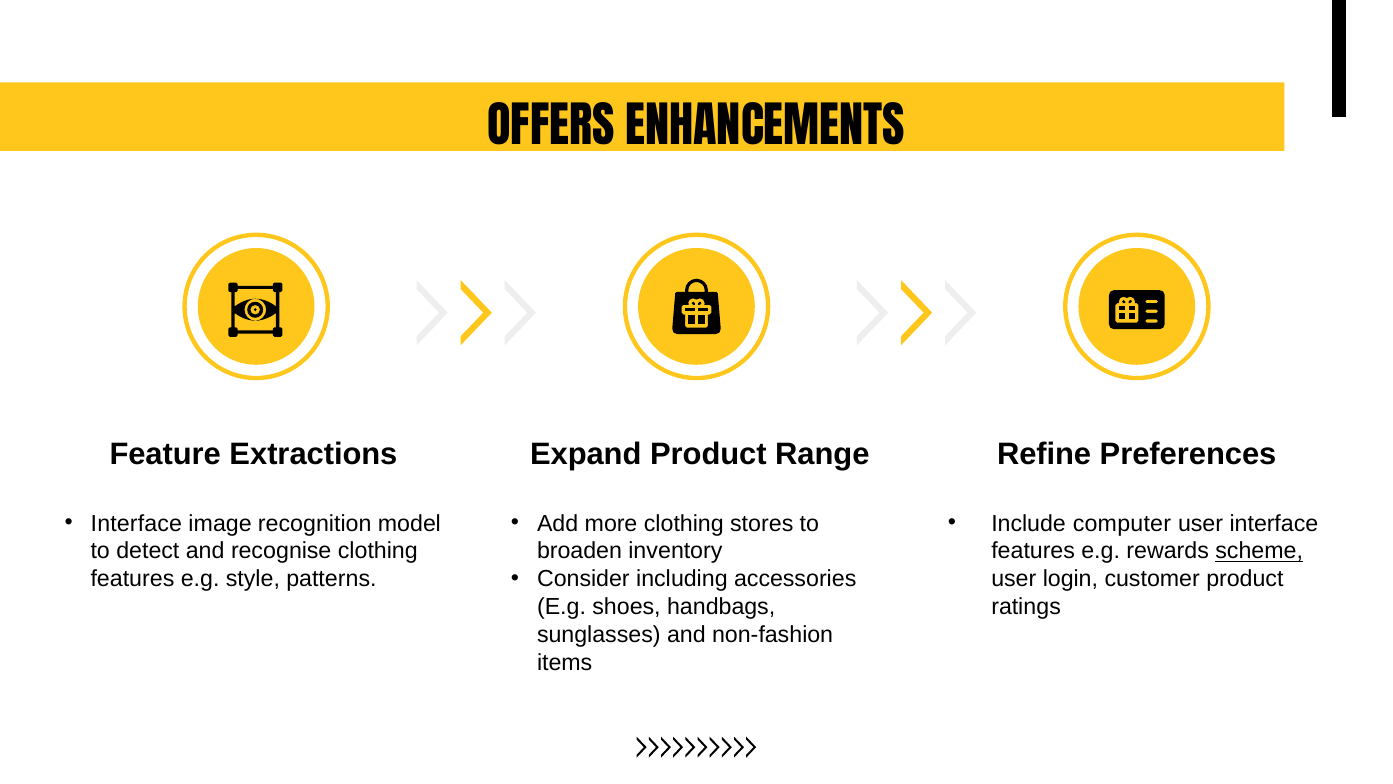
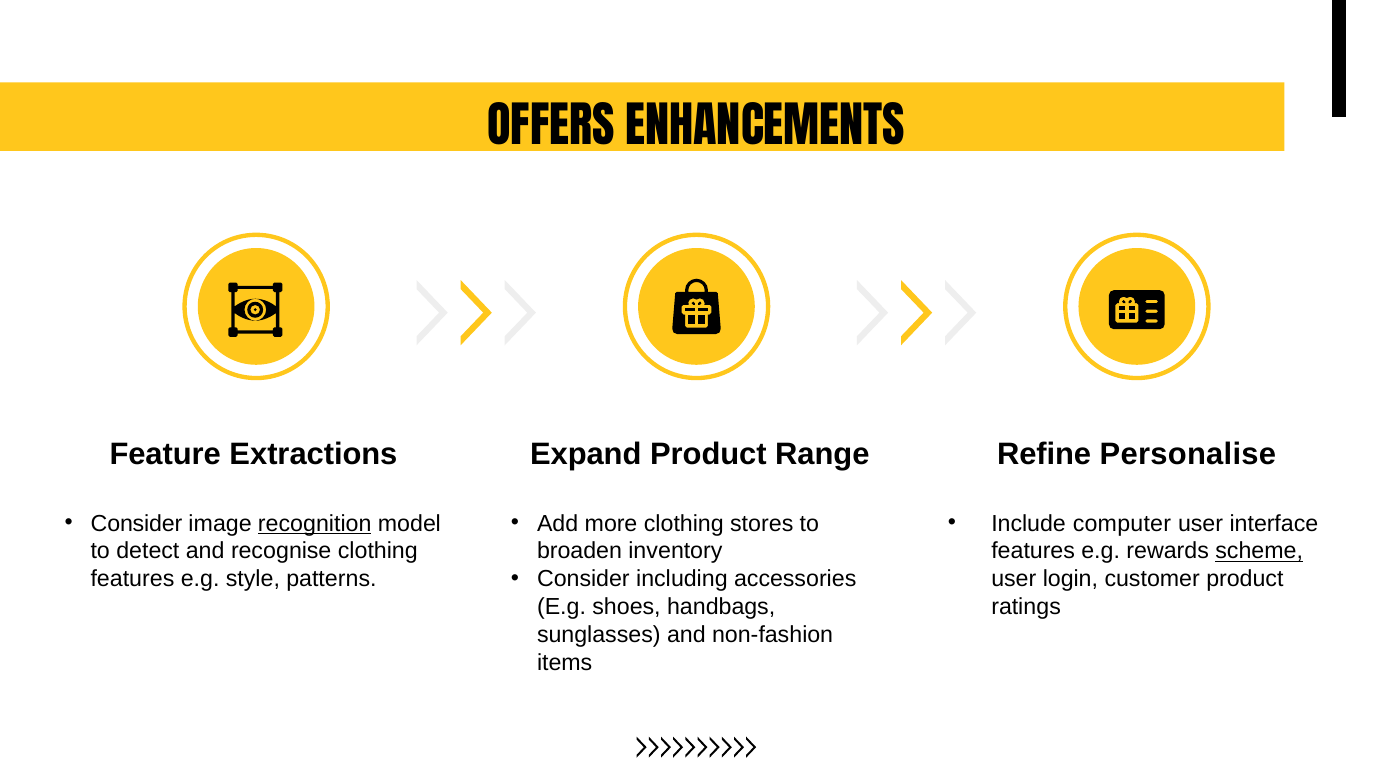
Preferences: Preferences -> Personalise (1188, 454)
Interface: Interface -> Consider (137, 523)
recognition underline: none -> present (315, 523)
